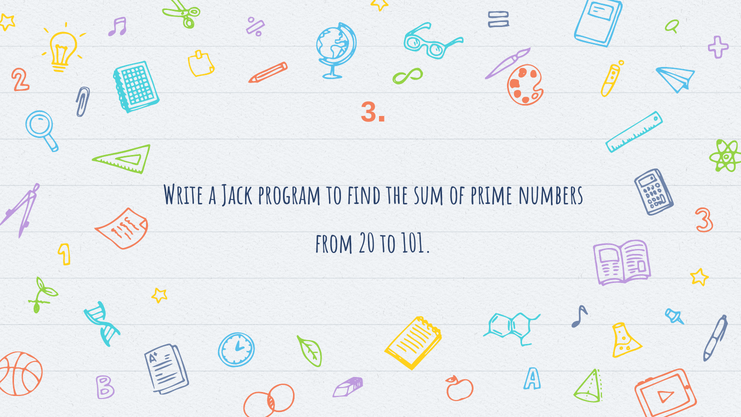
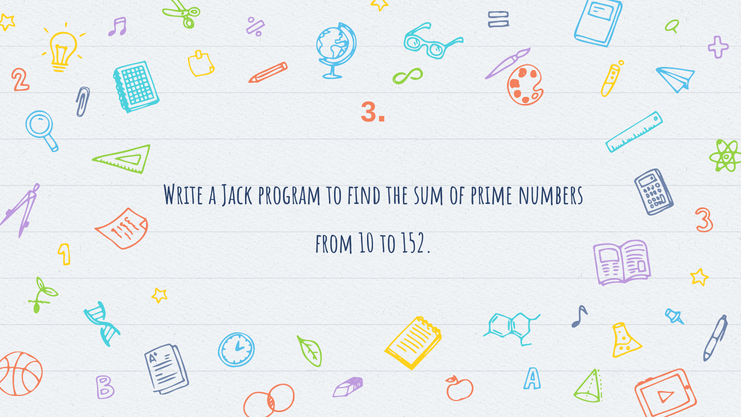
20: 20 -> 10 (366, 244)
101: 101 -> 152 (417, 244)
